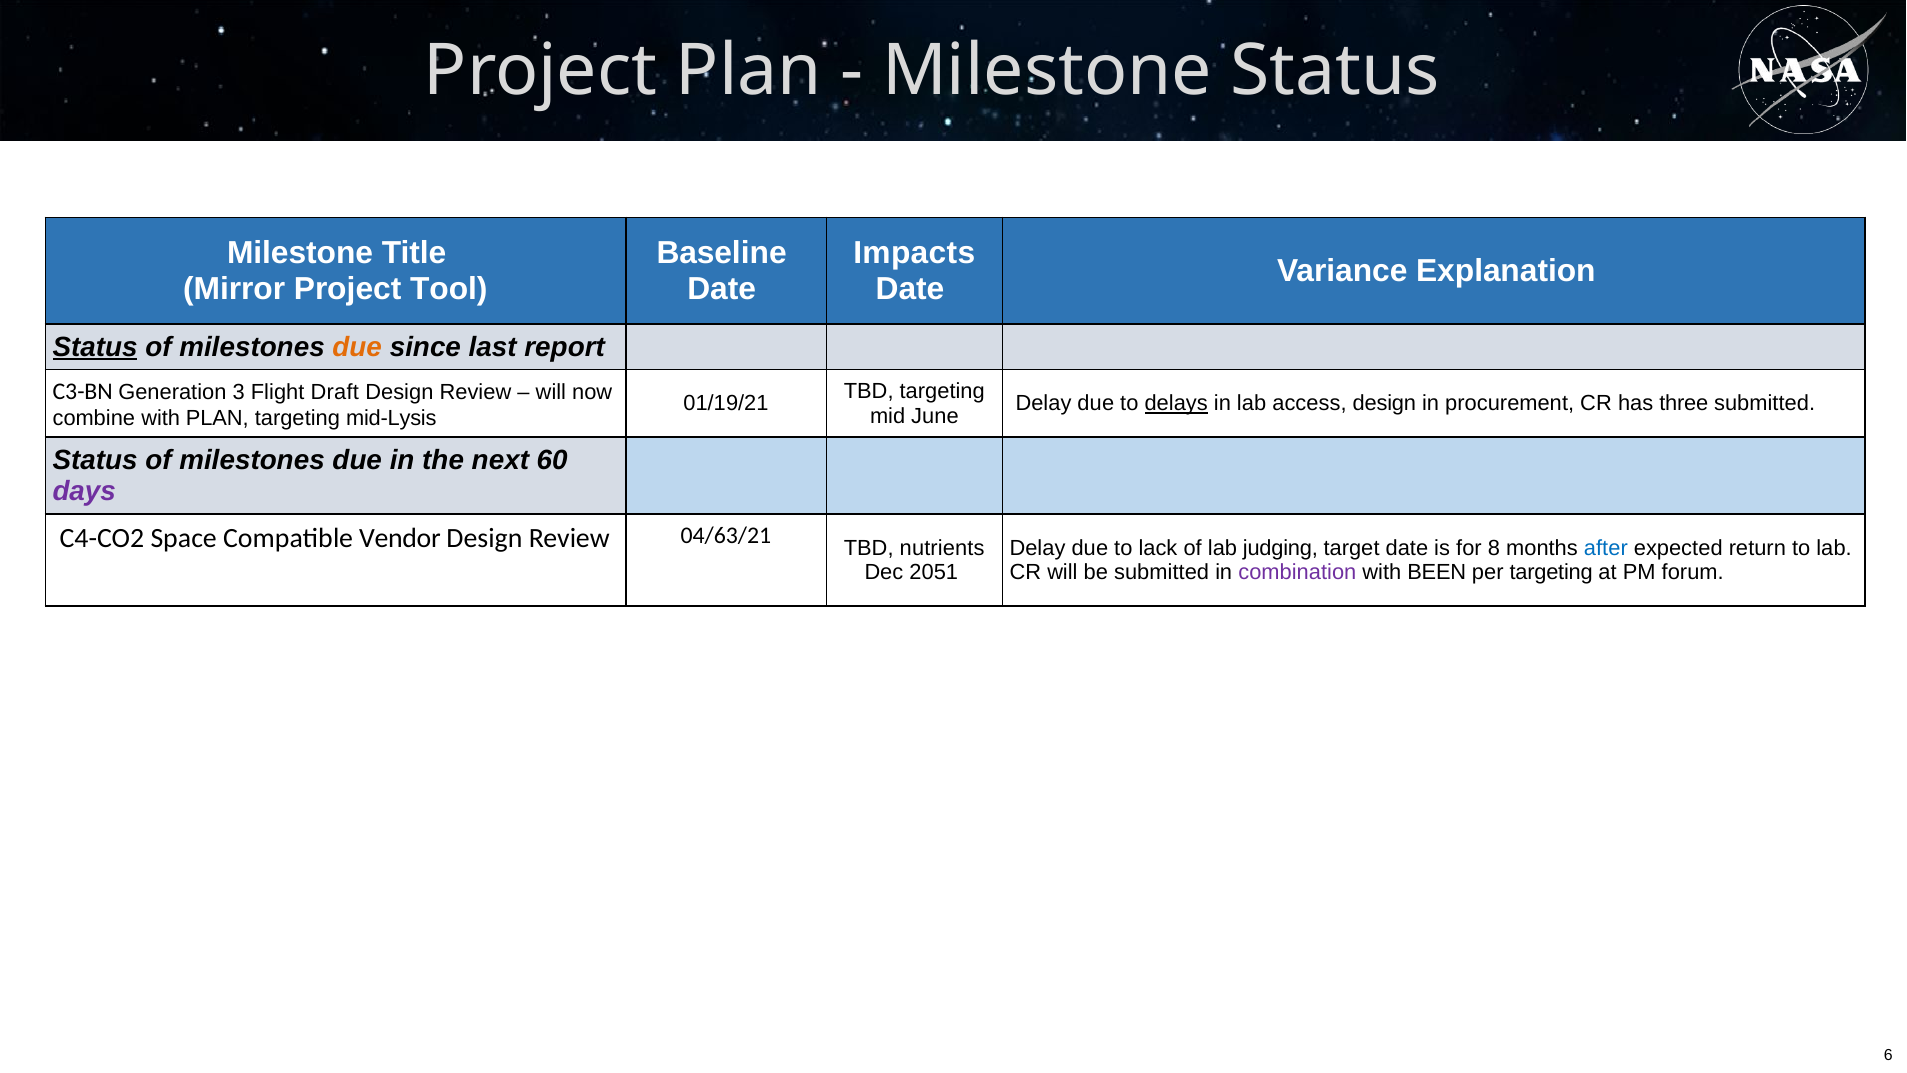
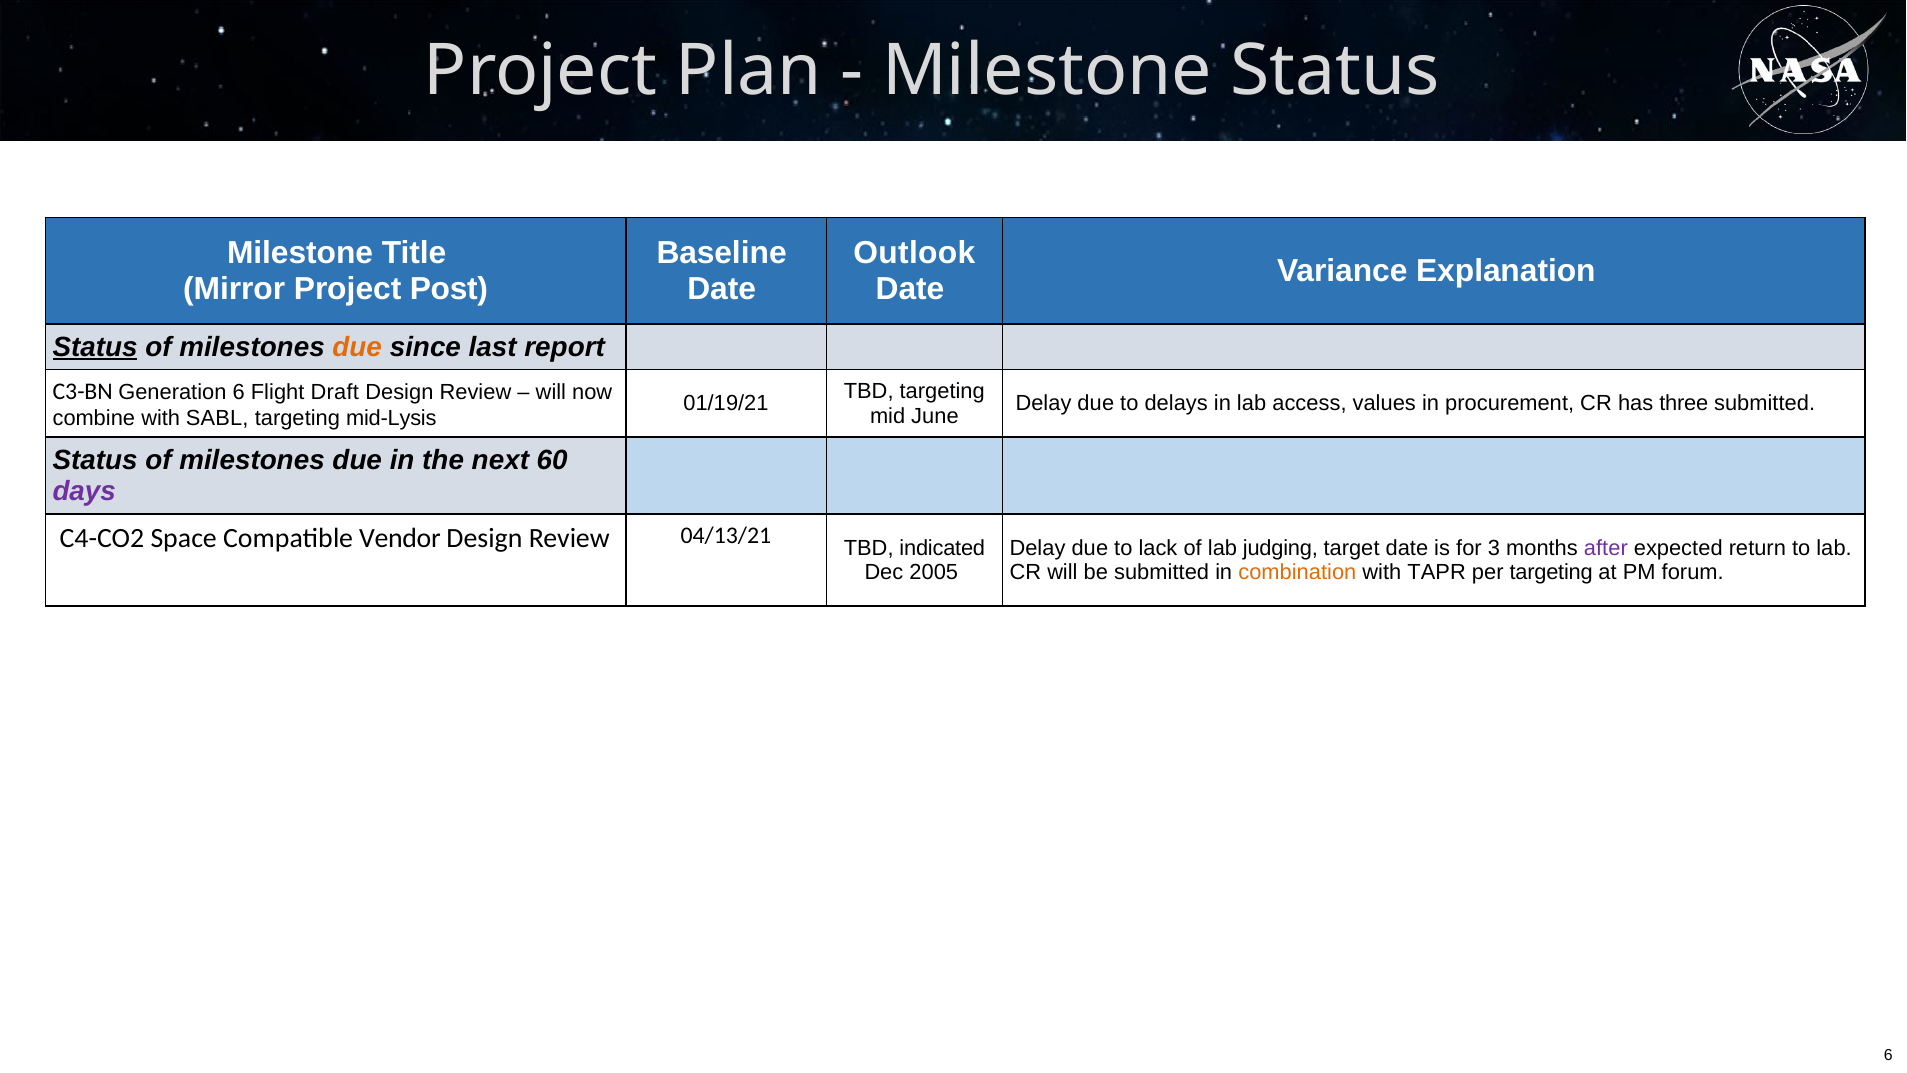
Impacts: Impacts -> Outlook (914, 253)
Tool: Tool -> Post (449, 289)
Generation 3: 3 -> 6 (239, 392)
delays underline: present -> none (1176, 404)
access design: design -> values (1384, 404)
with PLAN: PLAN -> SABL (217, 418)
04/63/21: 04/63/21 -> 04/13/21 (726, 536)
nutrients: nutrients -> indicated (942, 548)
8: 8 -> 3 (1494, 548)
after colour: blue -> purple (1606, 548)
2051: 2051 -> 2005 (934, 572)
combination colour: purple -> orange (1297, 572)
BEEN: BEEN -> TAPR (1437, 572)
